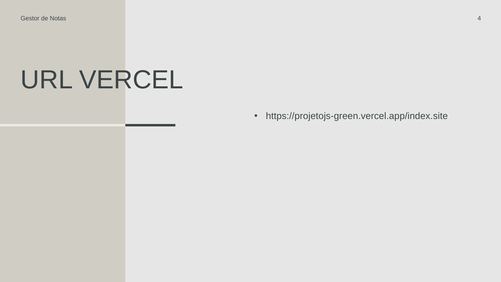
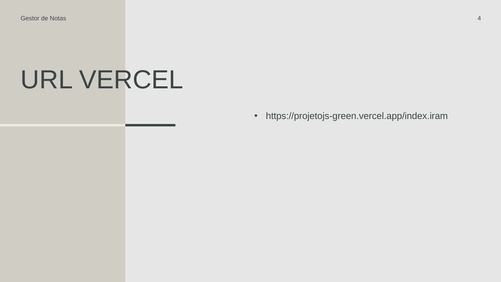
https://projetojs-green.vercel.app/index.site: https://projetojs-green.vercel.app/index.site -> https://projetojs-green.vercel.app/index.iram (357, 116)
